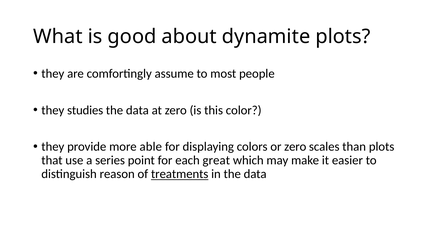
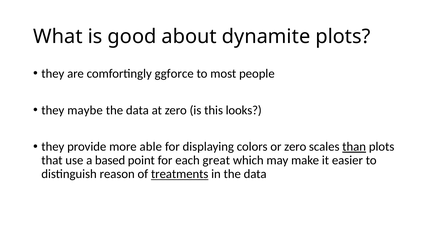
assume: assume -> ggforce (174, 74)
studies: studies -> maybe (85, 110)
color: color -> looks (244, 110)
than underline: none -> present (354, 147)
series: series -> based (110, 161)
